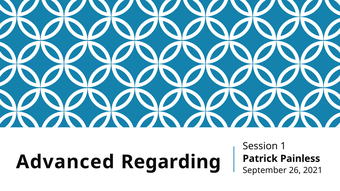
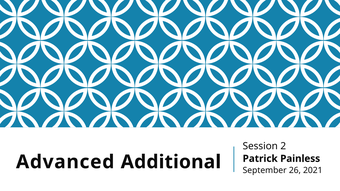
1: 1 -> 2 (283, 146)
Regarding: Regarding -> Additional (171, 162)
